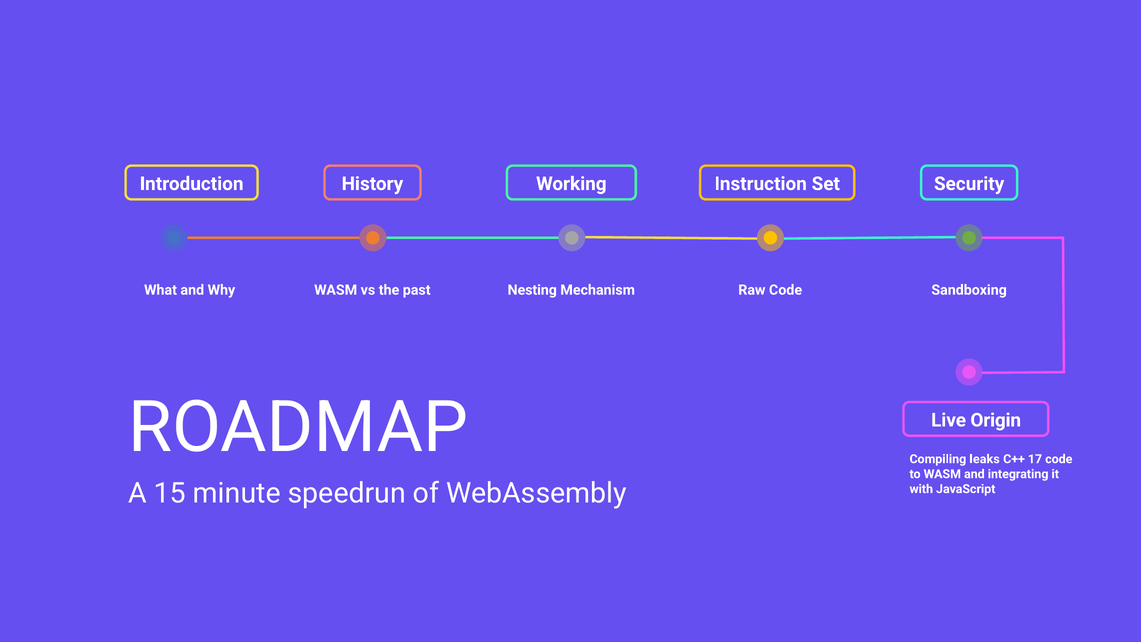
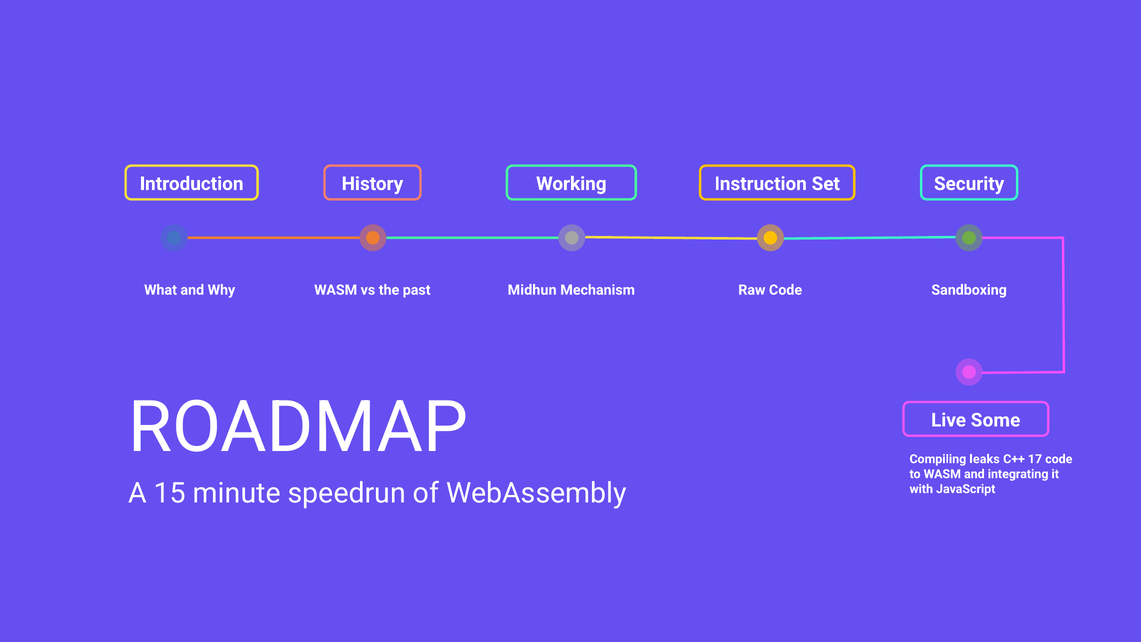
Nesting: Nesting -> Midhun (532, 290)
Origin: Origin -> Some (996, 420)
